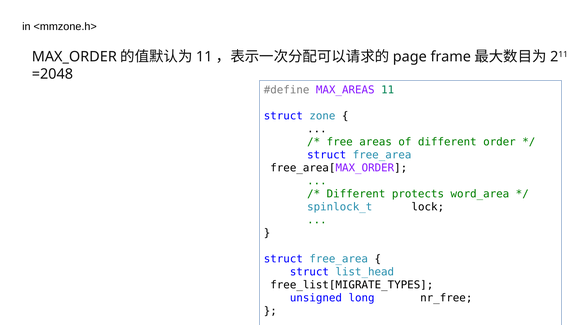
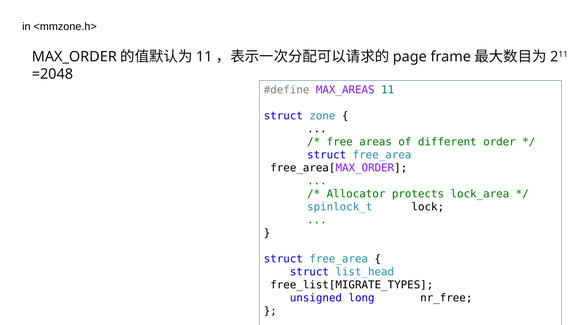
Different: Different -> Allocator (356, 194)
word_area: word_area -> lock_area (480, 194)
